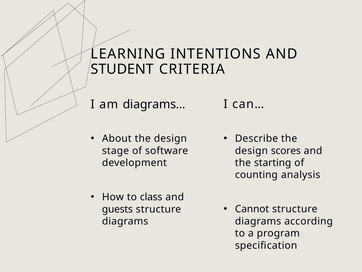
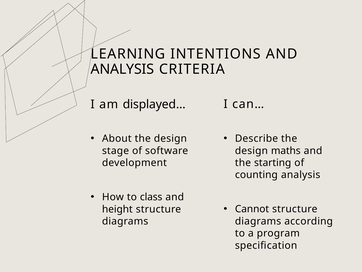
STUDENT: STUDENT -> ANALYSIS (122, 69)
diagrams…: diagrams… -> displayed… (154, 104)
scores: scores -> maths (286, 150)
guests: guests -> height (117, 209)
